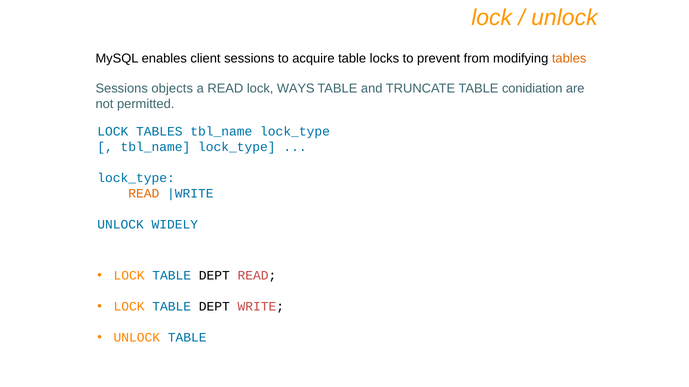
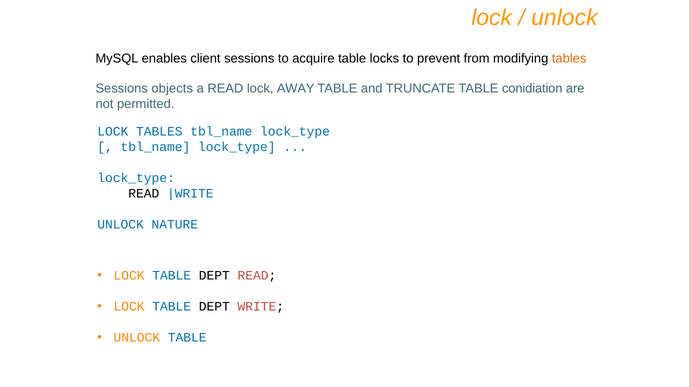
WAYS: WAYS -> AWAY (296, 89)
READ colour: orange -> black (144, 194)
WIDELY: WIDELY -> NATURE (175, 225)
